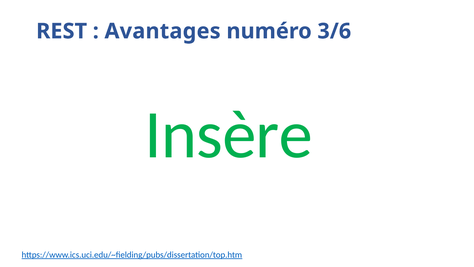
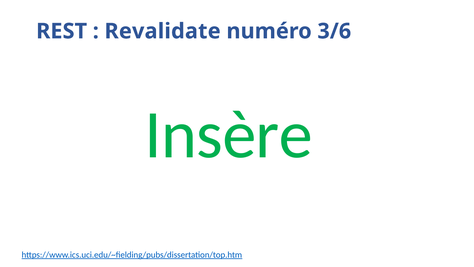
Avantages: Avantages -> Revalidate (163, 31)
